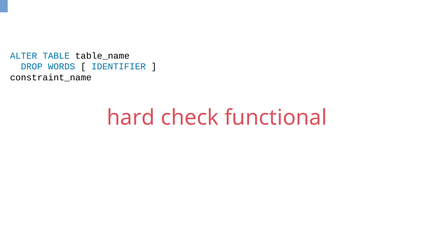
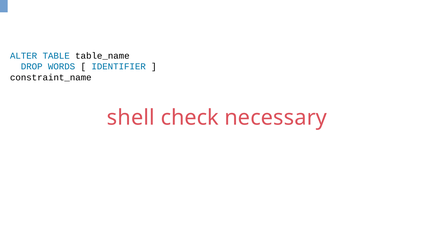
hard: hard -> shell (131, 118)
functional: functional -> necessary (276, 118)
